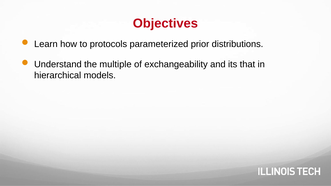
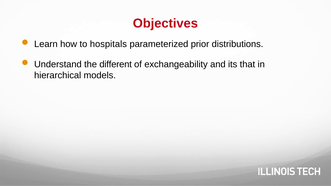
protocols: protocols -> hospitals (108, 44)
multiple: multiple -> different (116, 64)
